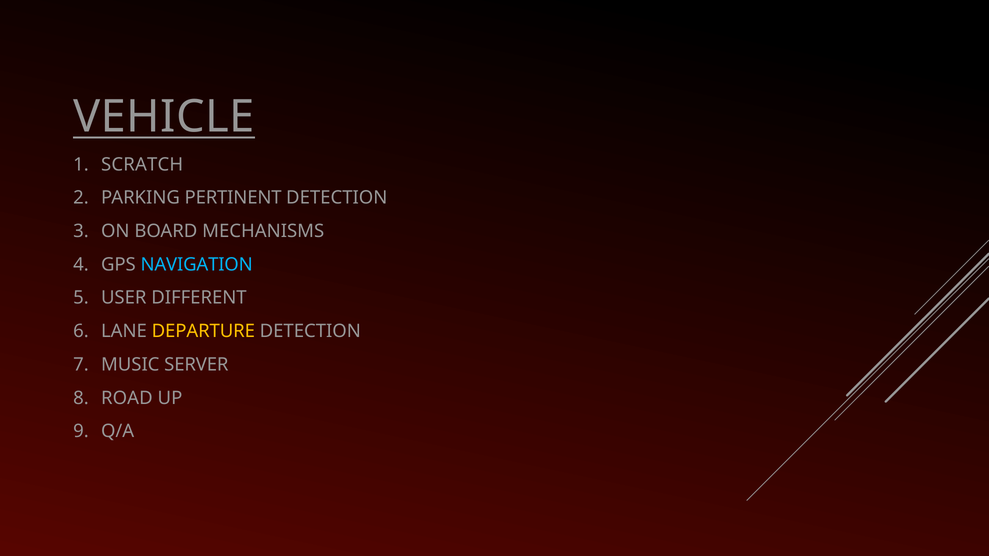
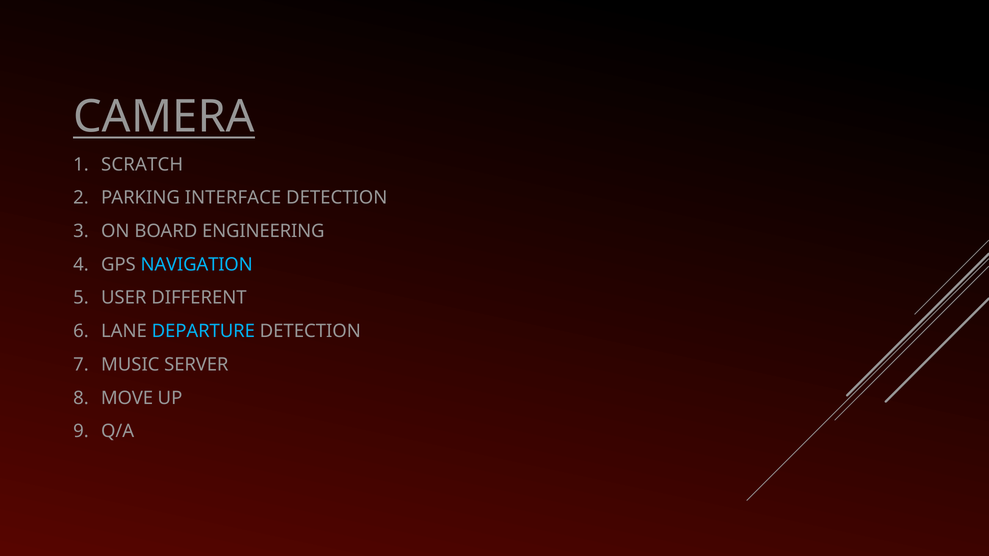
VEHICLE: VEHICLE -> CAMERA (164, 117)
PERTINENT: PERTINENT -> INTERFACE (233, 198)
MECHANISMS: MECHANISMS -> ENGINEERING (263, 231)
DEPARTURE colour: yellow -> light blue (203, 331)
ROAD: ROAD -> MOVE (127, 398)
